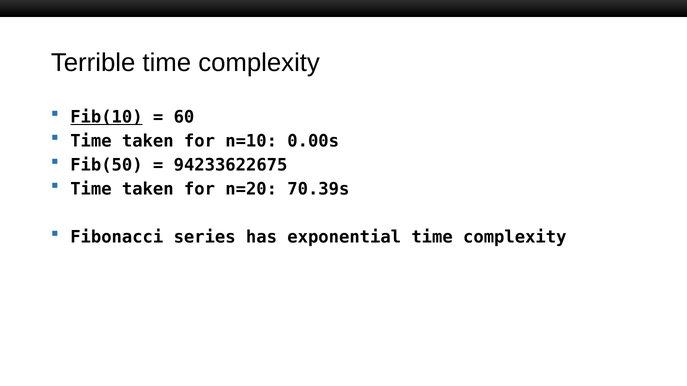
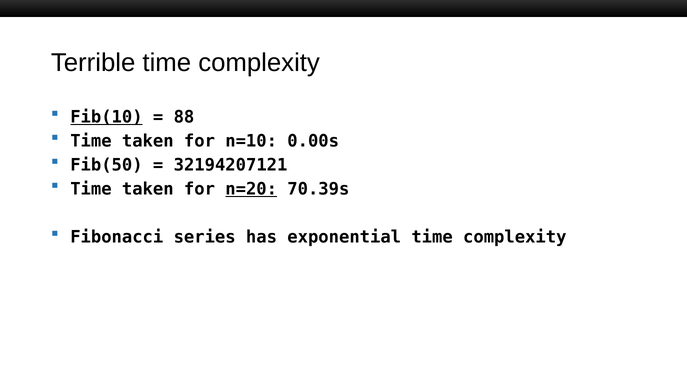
60: 60 -> 88 (184, 117)
94233622675: 94233622675 -> 32194207121 (231, 165)
n=20 underline: none -> present (251, 189)
